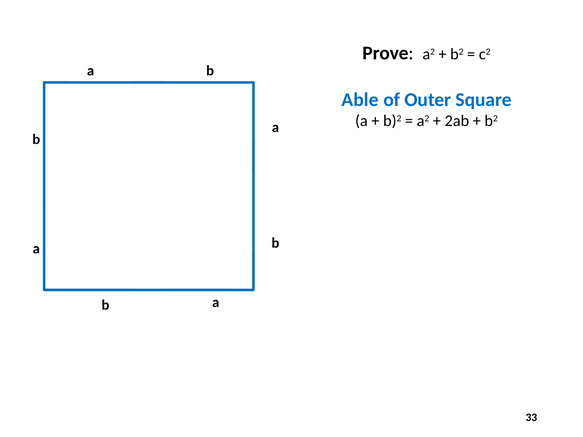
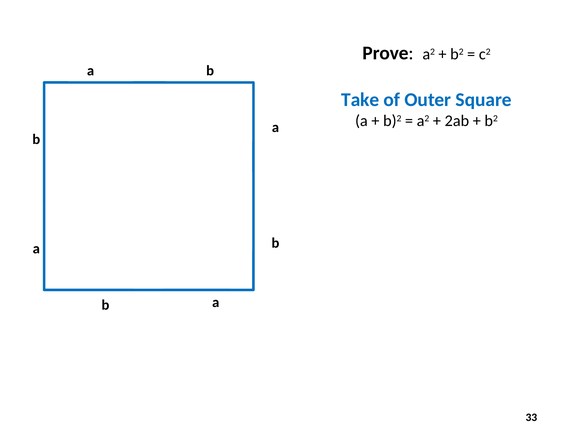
Able: Able -> Take (360, 100)
